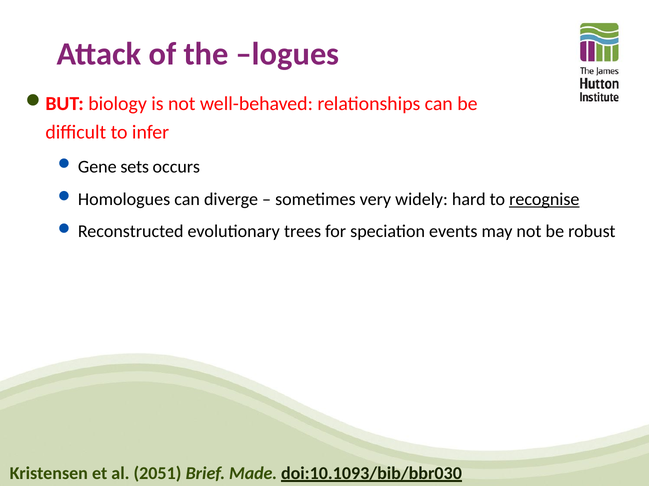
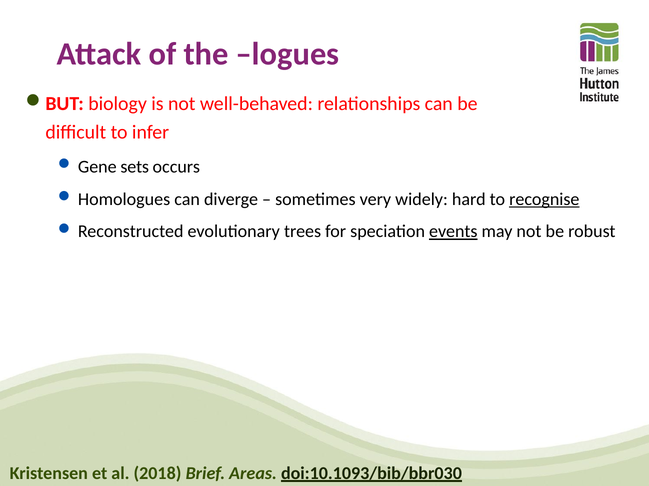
events underline: none -> present (453, 232)
2051: 2051 -> 2018 (157, 474)
Made: Made -> Areas (253, 474)
